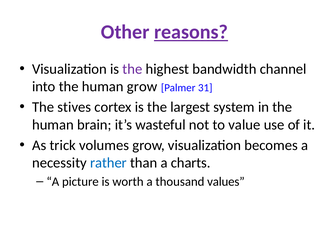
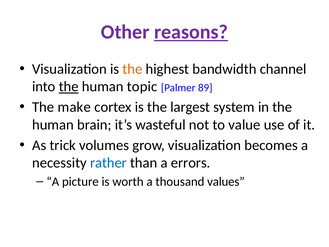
the colour: purple -> orange (132, 69)
the underline: none -> present (69, 87)
human grow: grow -> topic (142, 87)
31: 31 -> 89 (205, 88)
stives: stives -> make (74, 107)
charts: charts -> errors (191, 163)
